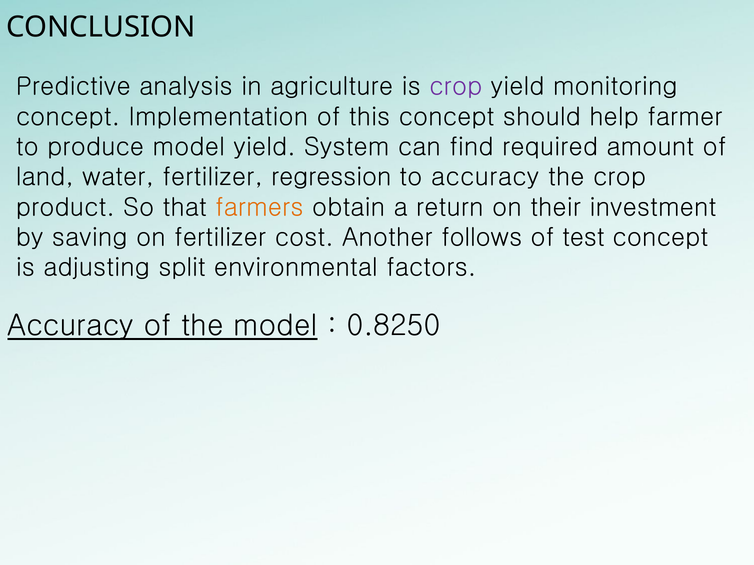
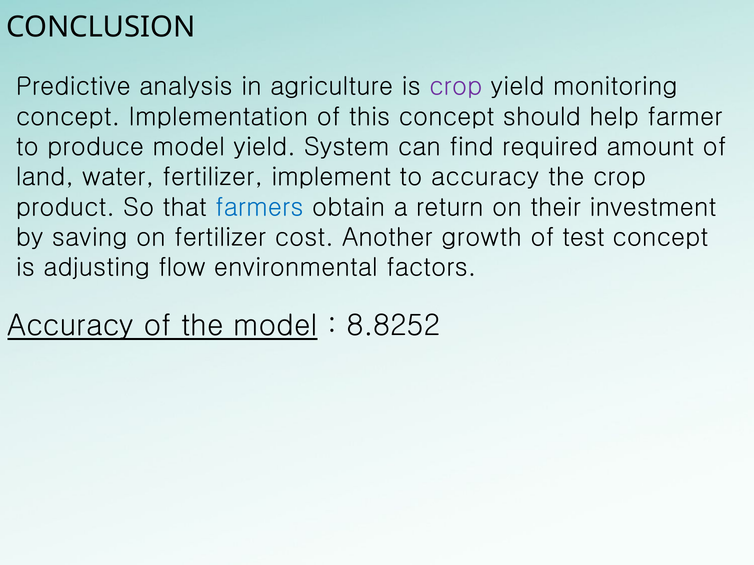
regression: regression -> implement (331, 177)
farmers colour: orange -> blue (259, 207)
follows: follows -> growth (482, 238)
split: split -> flow (182, 268)
0.8250: 0.8250 -> 8.8252 (394, 326)
